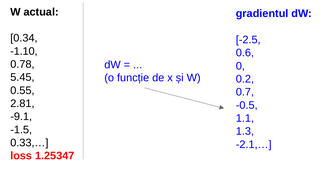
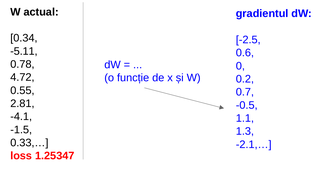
-1.10: -1.10 -> -5.11 (24, 51)
5.45: 5.45 -> 4.72 (22, 77)
-9.1: -9.1 -> -4.1 (21, 117)
